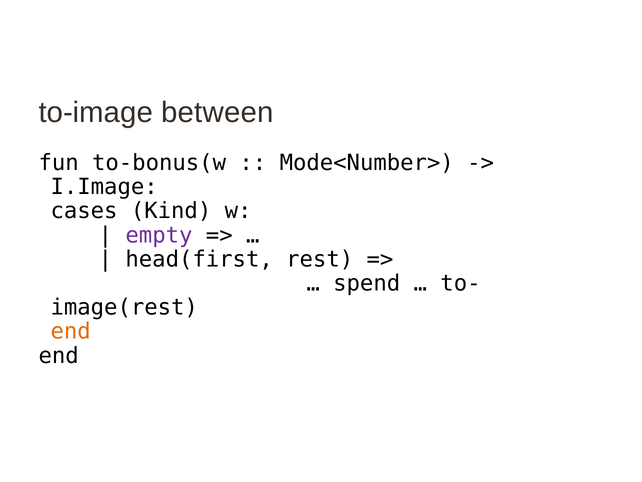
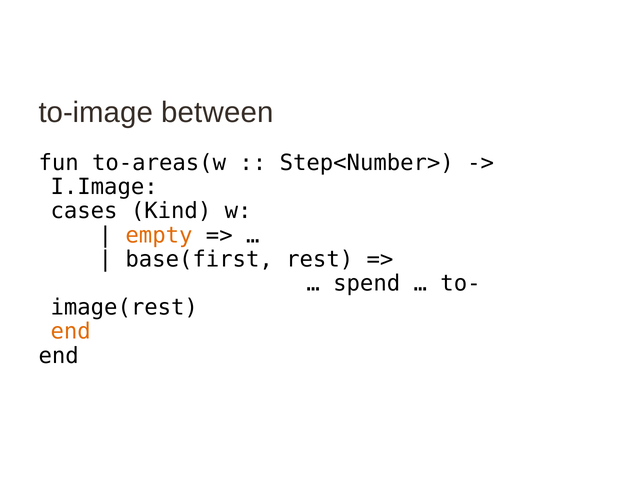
to-bonus(w: to-bonus(w -> to-areas(w (159, 163)
Mode<Number>: Mode<Number> -> Step<Number> (367, 163)
empty colour: purple -> orange (159, 235)
head(first: head(first -> base(first (199, 259)
